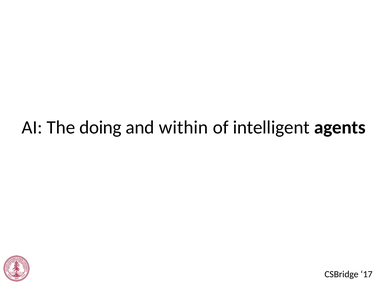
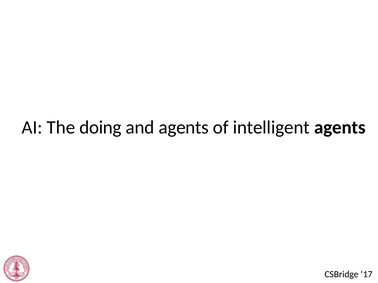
and within: within -> agents (184, 128)
